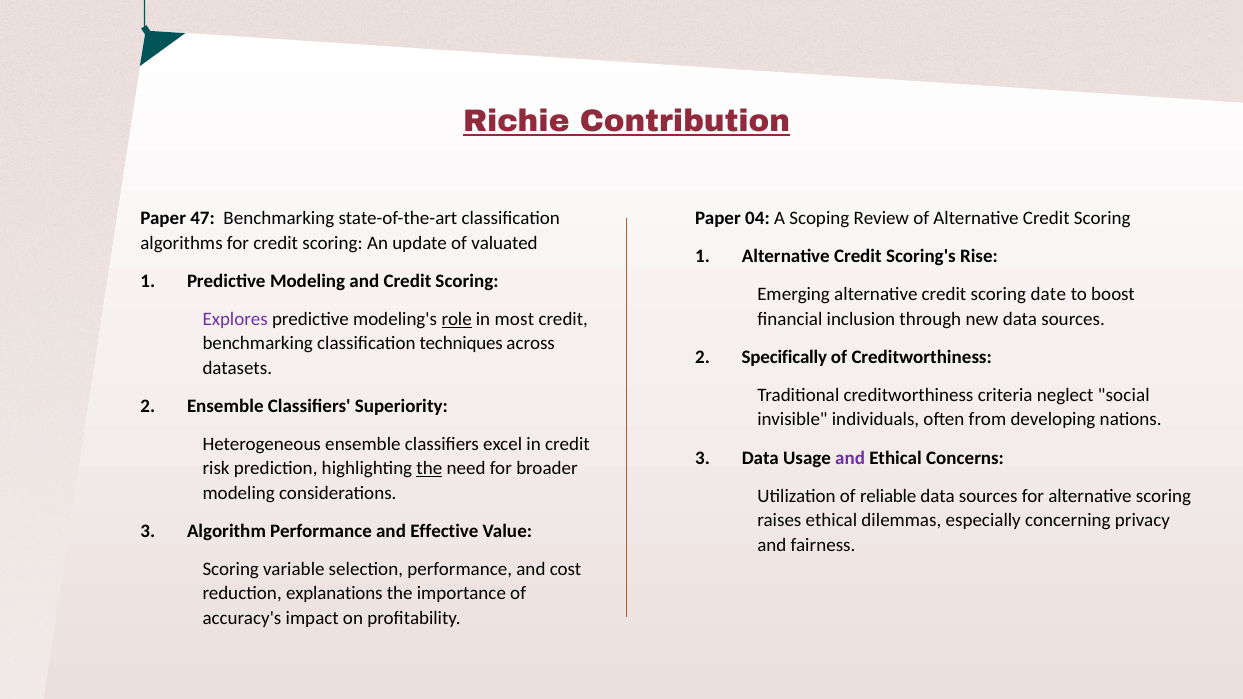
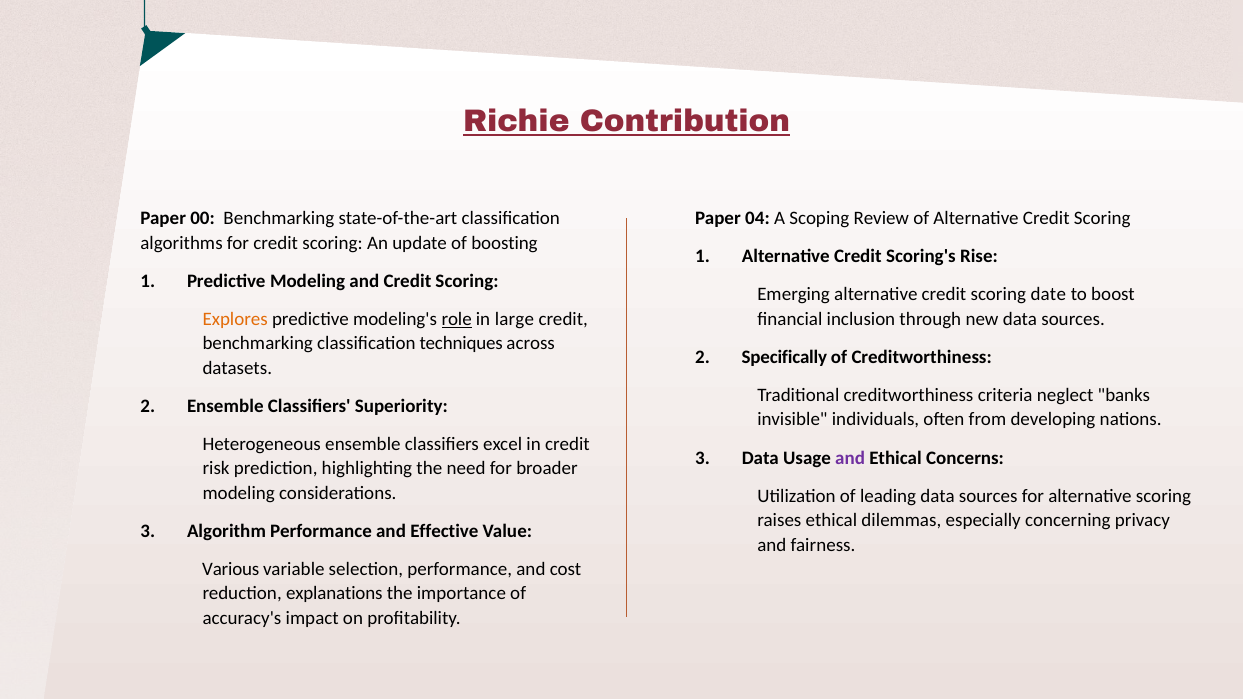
47: 47 -> 00 (203, 218)
valuated: valuated -> boosting (504, 243)
Explores colour: purple -> orange (235, 319)
most: most -> large (514, 319)
social: social -> banks (1124, 395)
the underline: present -> none (429, 469)
reliable: reliable -> leading (888, 496)
Scoring: Scoring -> Various (231, 569)
